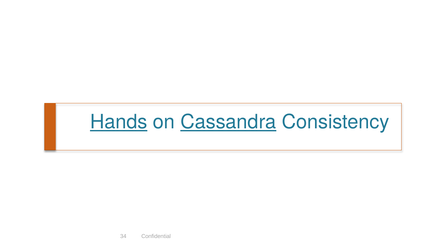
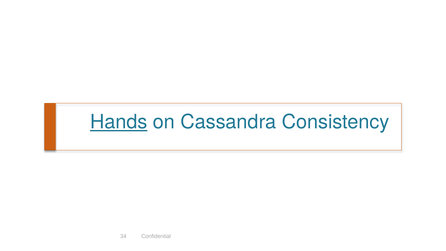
Cassandra underline: present -> none (228, 122)
